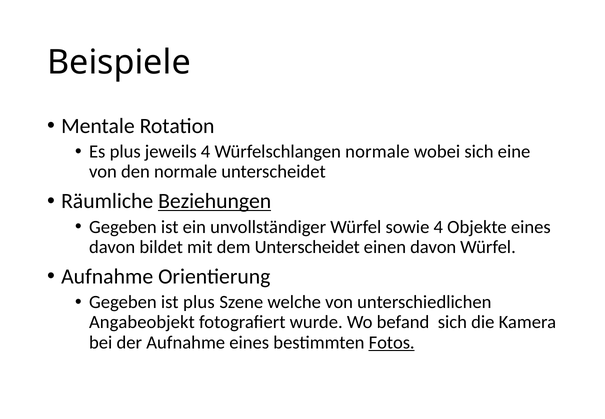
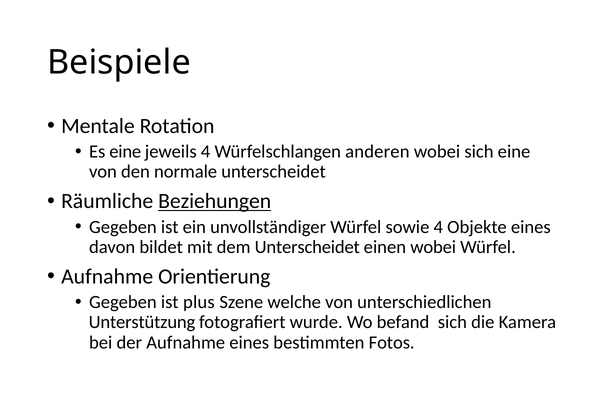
Es plus: plus -> eine (125, 152)
Würfelschlangen normale: normale -> anderen (377, 152)
einen davon: davon -> wobei (433, 247)
Angabeobjekt: Angabeobjekt -> Unterstützung (142, 322)
Fotos underline: present -> none (392, 342)
